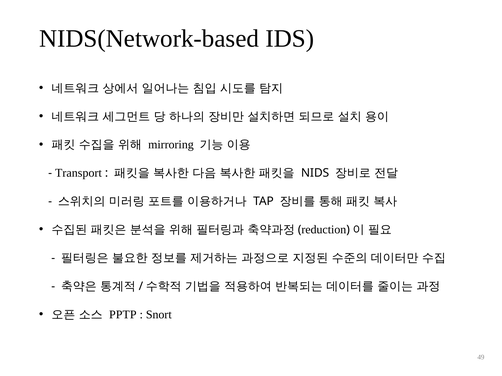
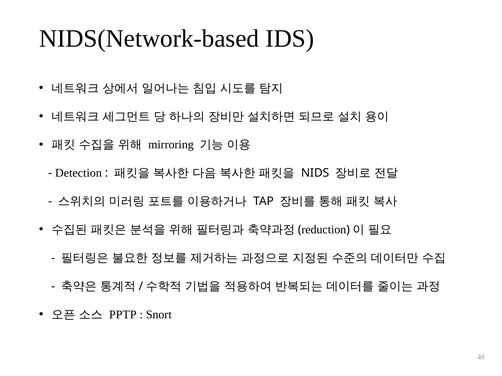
Transport: Transport -> Detection (78, 173)
